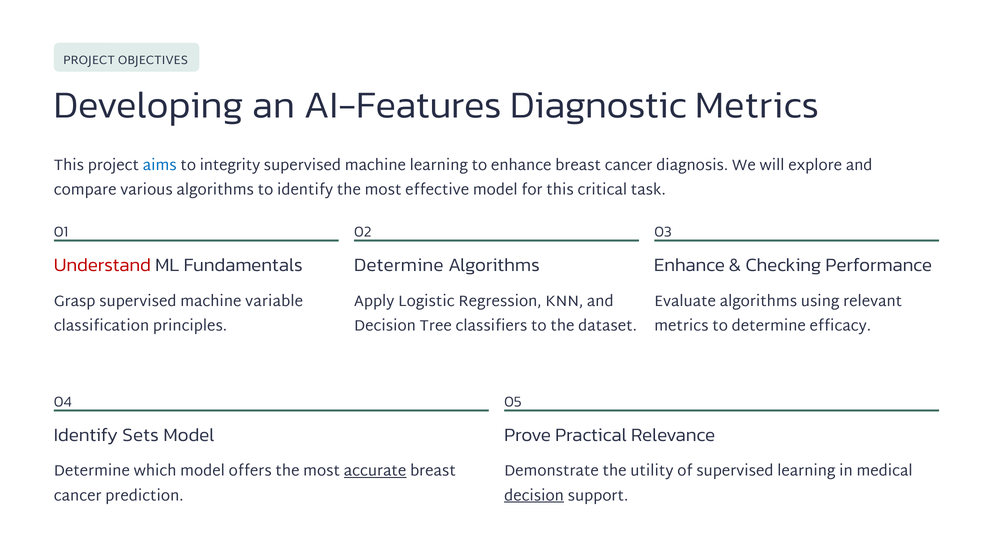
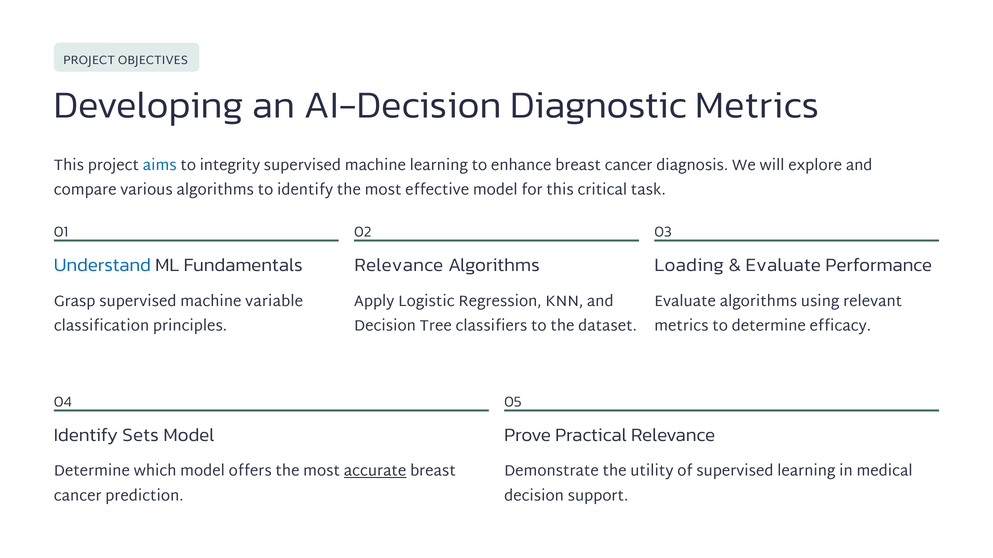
AI-Features: AI-Features -> AI-Decision (403, 105)
Understand colour: red -> blue (102, 265)
Determine: Determine -> Relevance (399, 265)
Enhance: Enhance -> Loading (689, 265)
Checking: Checking -> Evaluate (783, 265)
decision underline: present -> none (534, 496)
